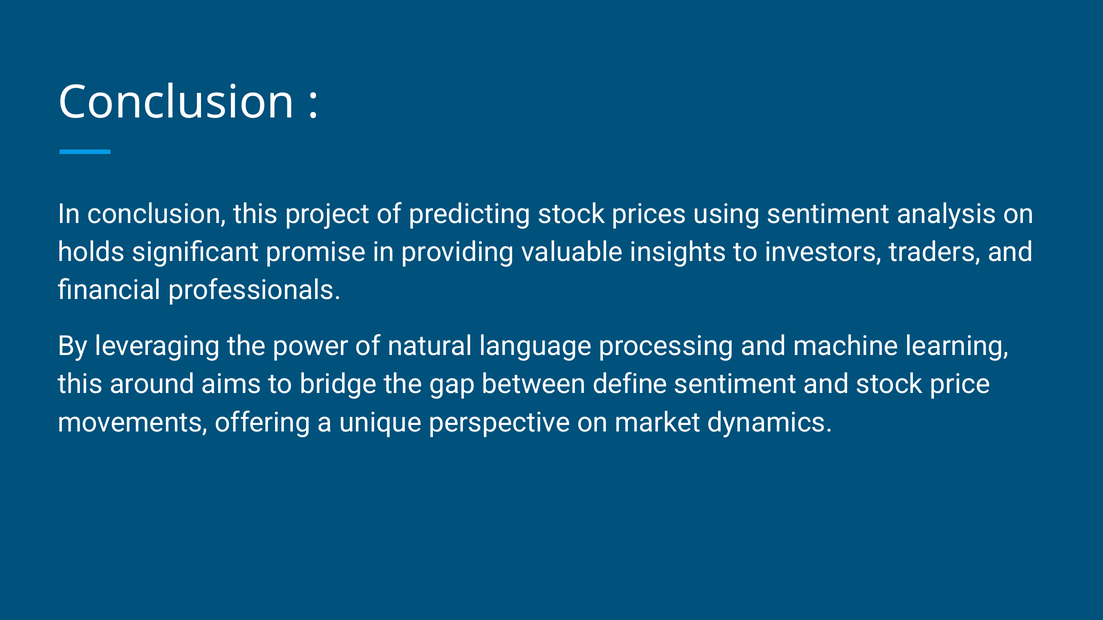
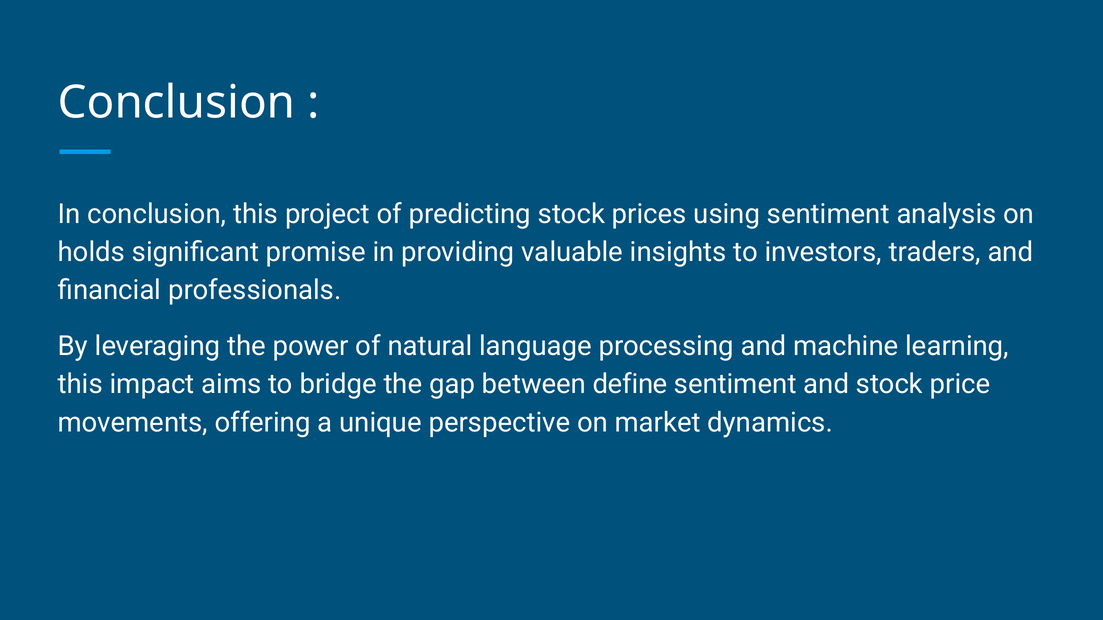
around: around -> impact (152, 385)
